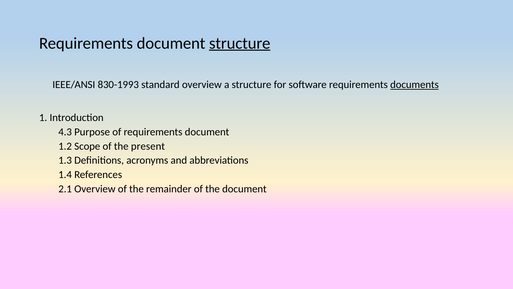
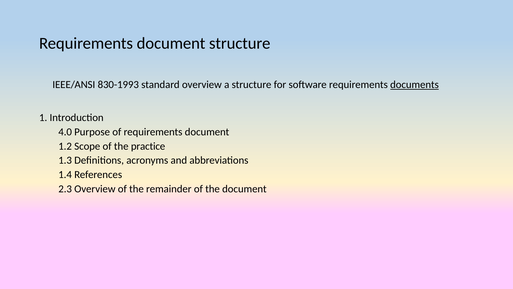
structure underline: present -> none (240, 43)
4.3: 4.3 -> 4.0 (65, 132)
present: present -> practice (148, 146)
2.1: 2.1 -> 2.3 (65, 189)
